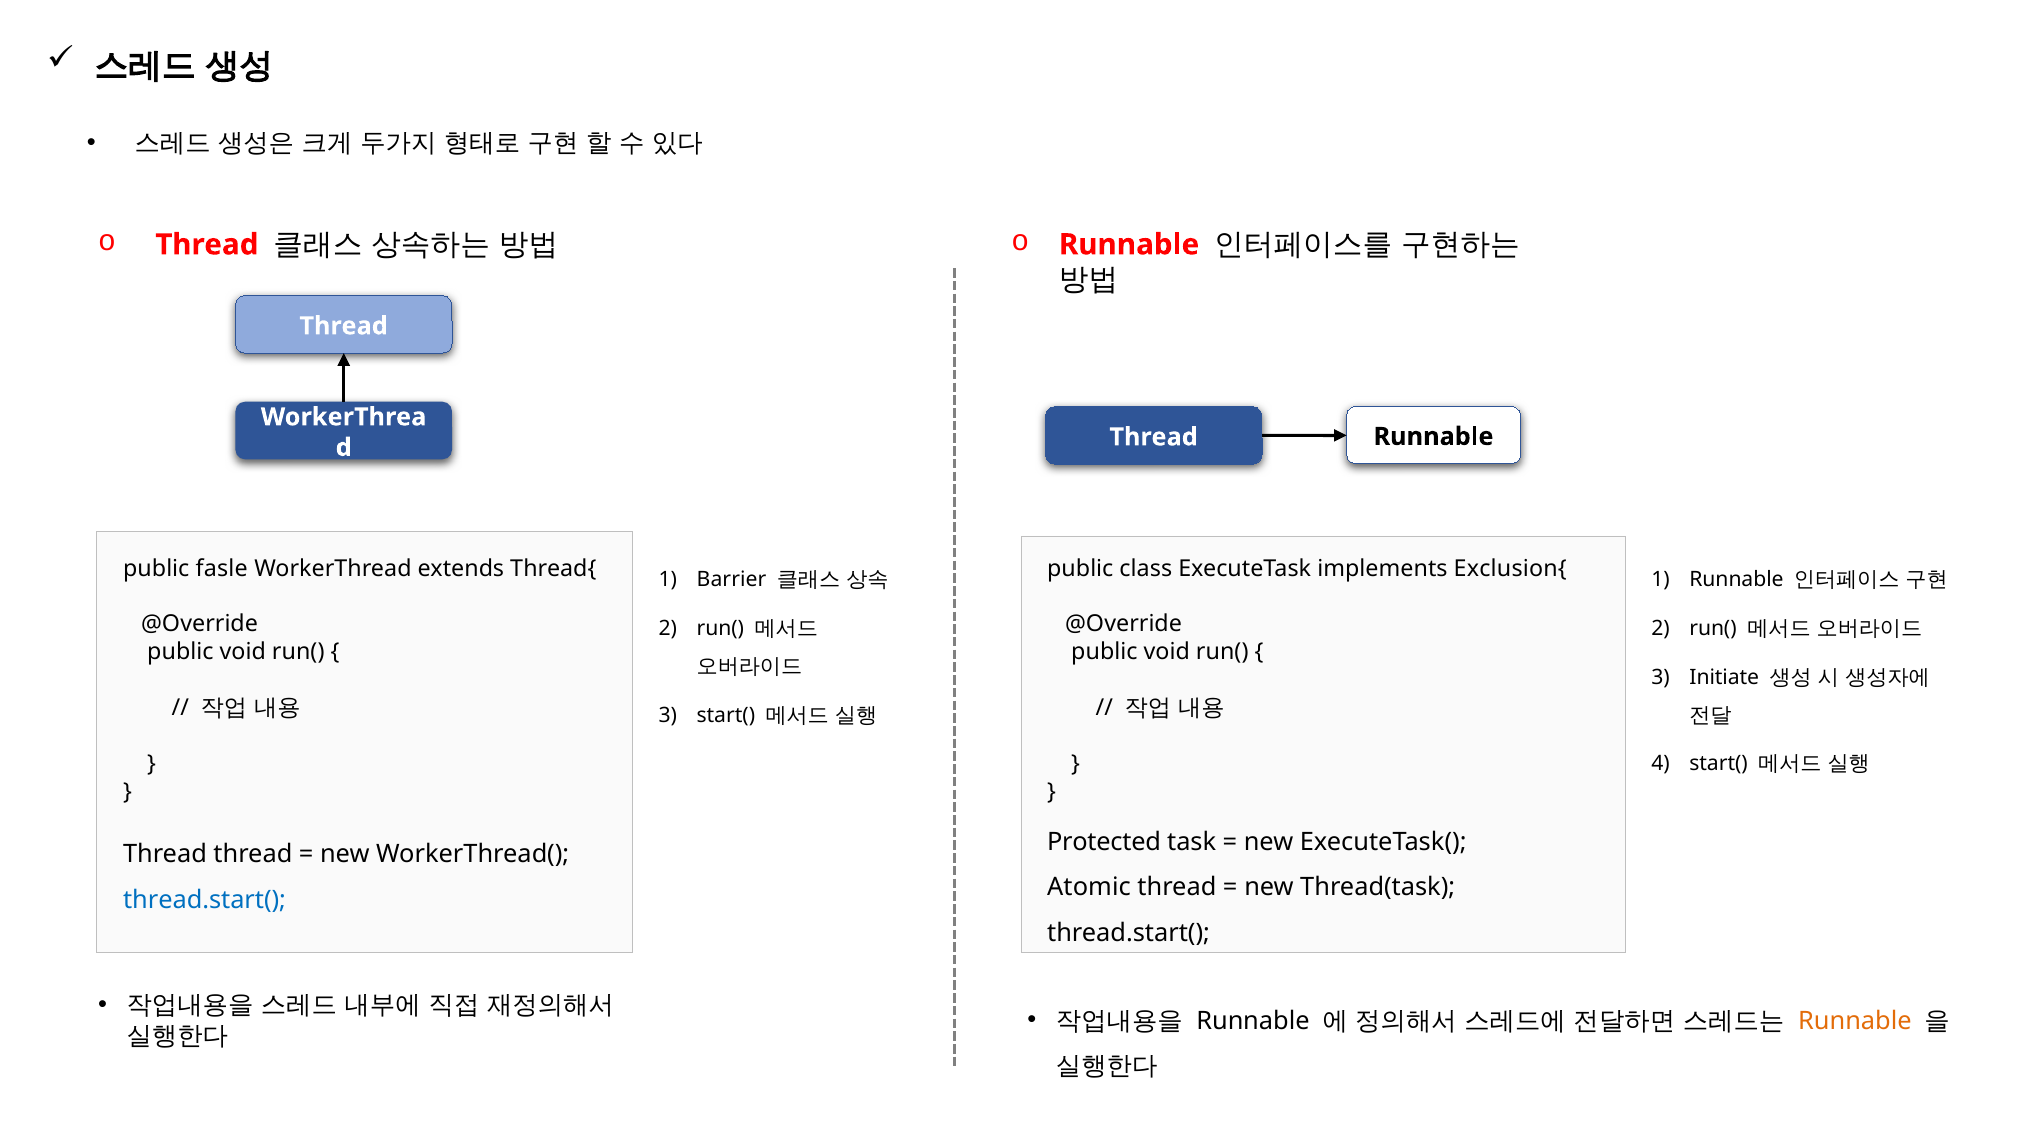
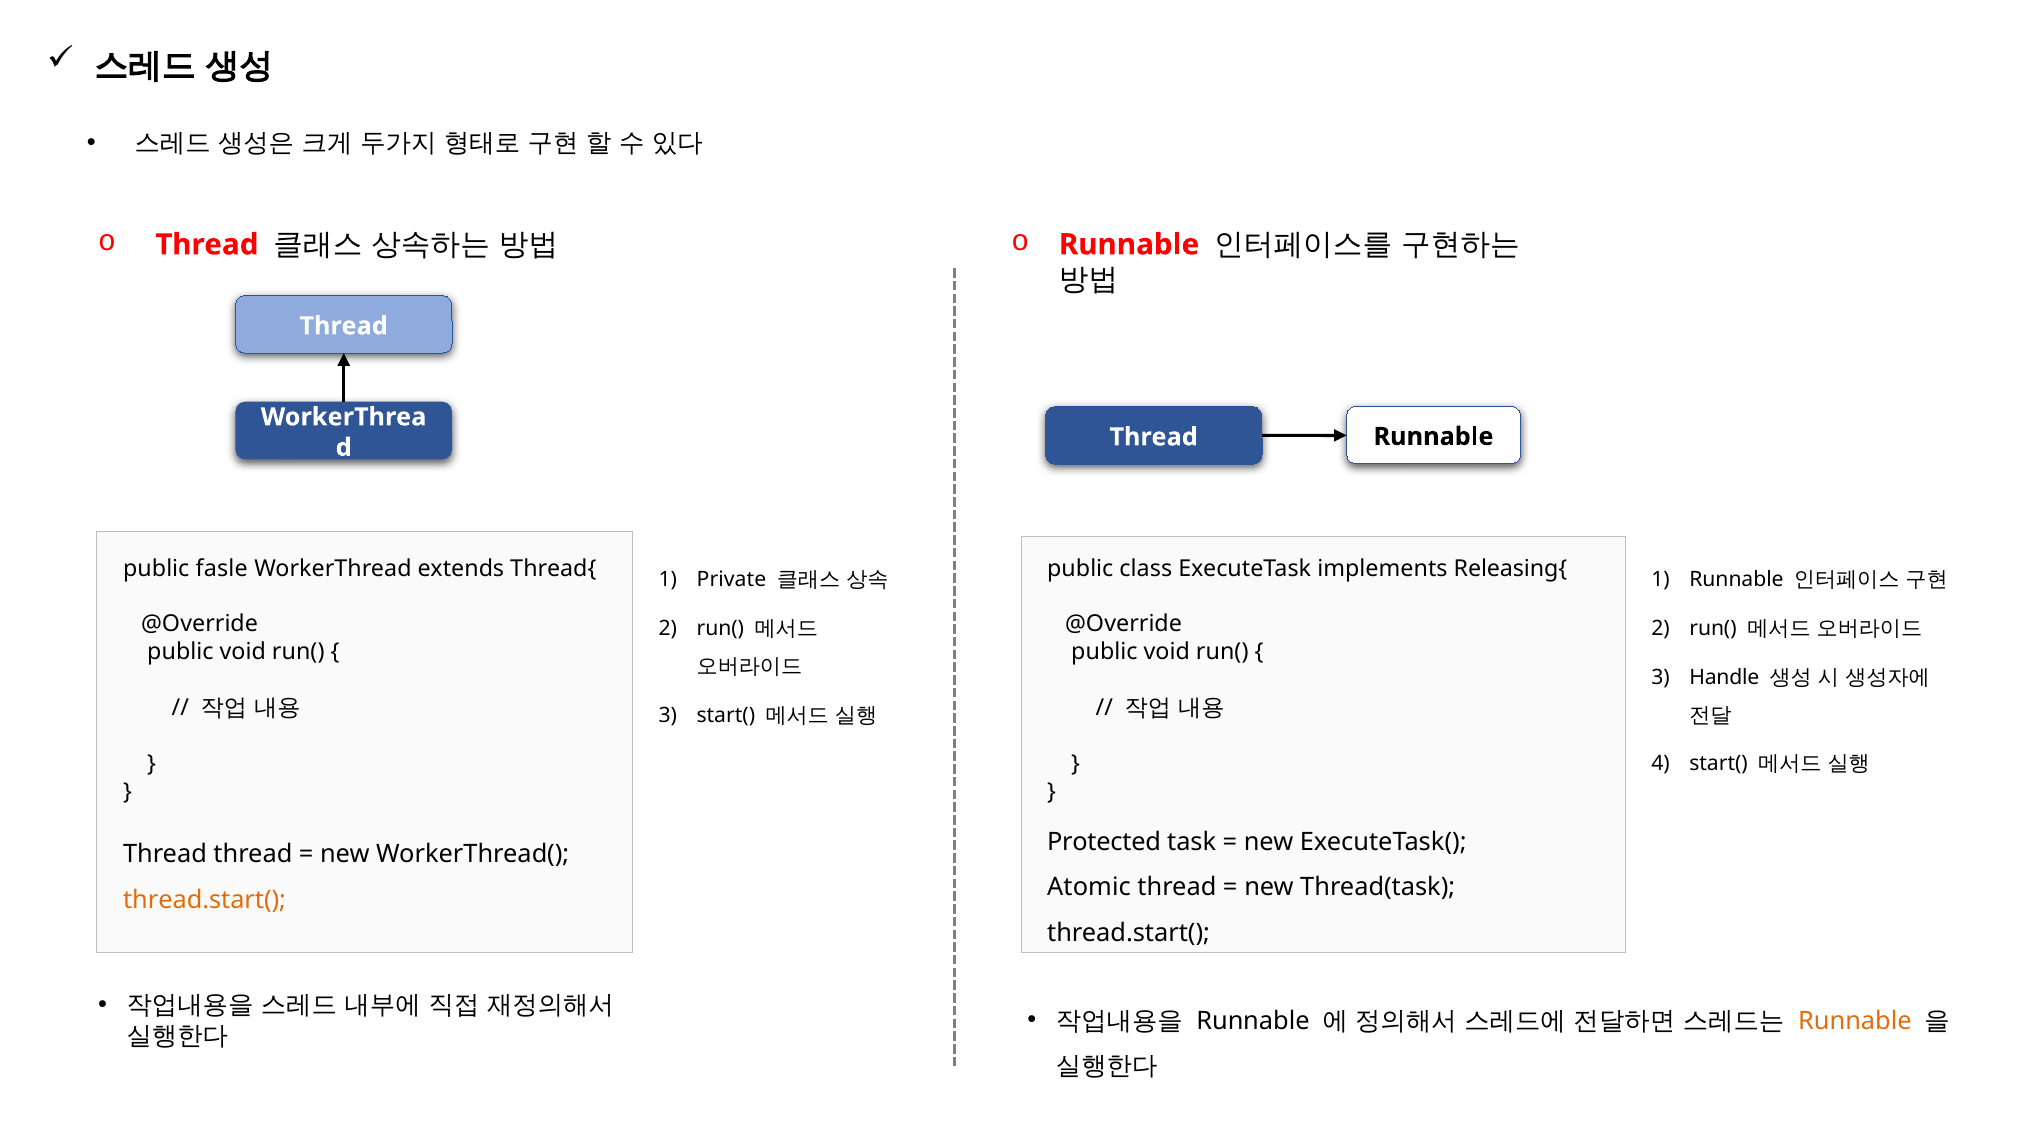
Exclusion{: Exclusion{ -> Releasing{ (1510, 568)
Barrier: Barrier -> Private (732, 580)
Initiate: Initiate -> Handle (1724, 677)
thread.start( colour: blue -> orange (205, 900)
